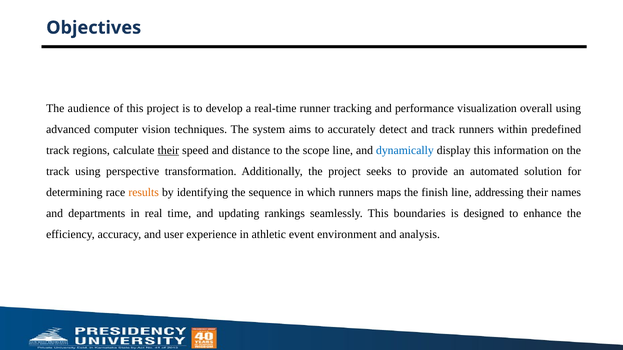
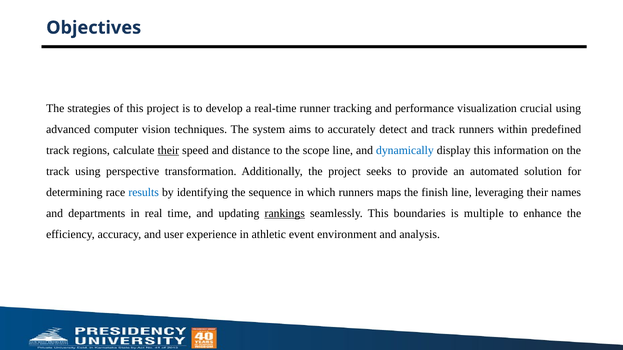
audience: audience -> strategies (89, 108)
overall: overall -> crucial (536, 108)
results colour: orange -> blue (144, 192)
addressing: addressing -> leveraging (499, 192)
rankings underline: none -> present (285, 213)
designed: designed -> multiple (484, 213)
